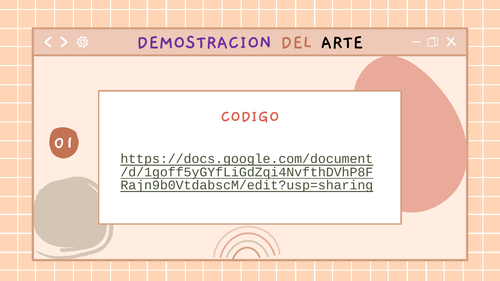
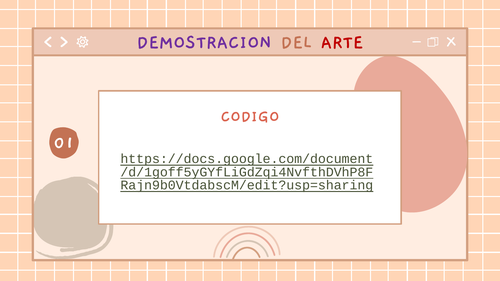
ARTE colour: black -> red (342, 41)
